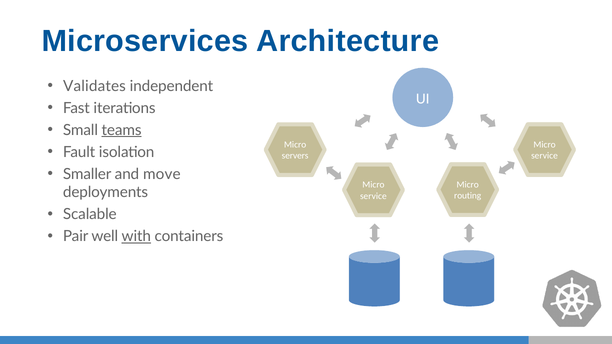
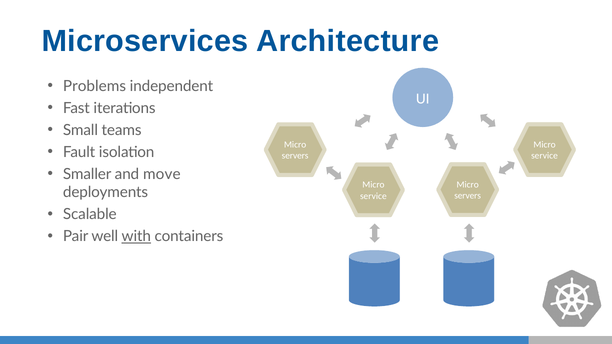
Validates: Validates -> Problems (95, 86)
teams underline: present -> none (122, 130)
routing: routing -> servers (468, 196)
